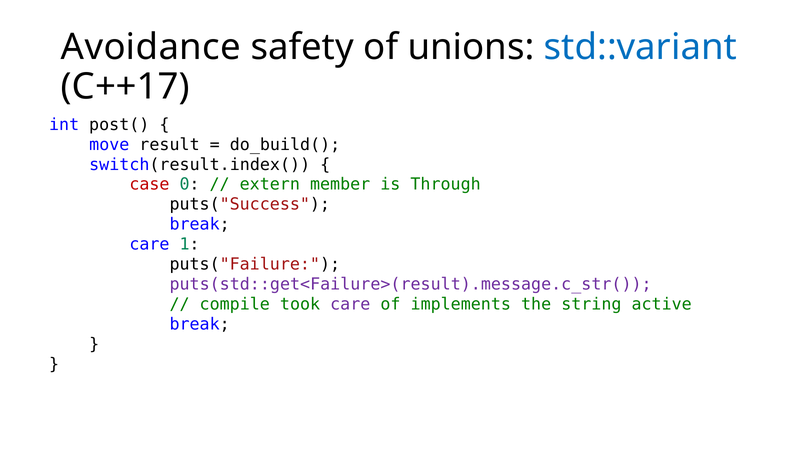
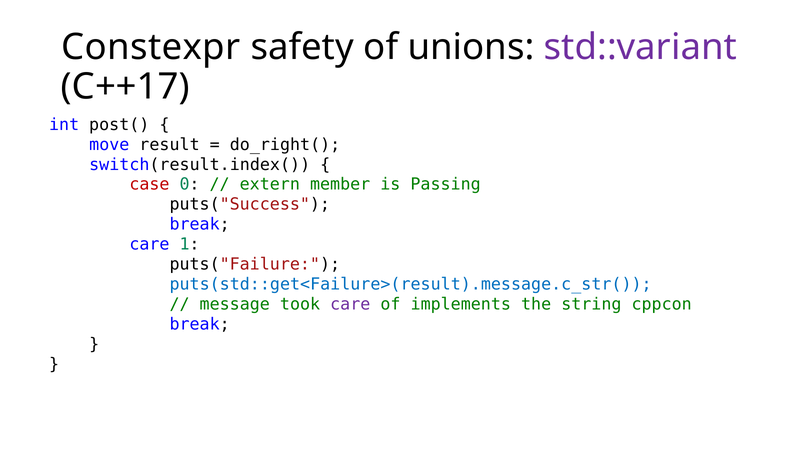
Avoidance: Avoidance -> Constexpr (151, 47)
std::variant colour: blue -> purple (640, 47)
do_build(: do_build( -> do_right( (285, 145)
Through: Through -> Passing (446, 185)
puts(std::get<Failure>(result).message.c_str( colour: purple -> blue (411, 285)
compile: compile -> message (235, 305)
active: active -> cppcon (662, 305)
